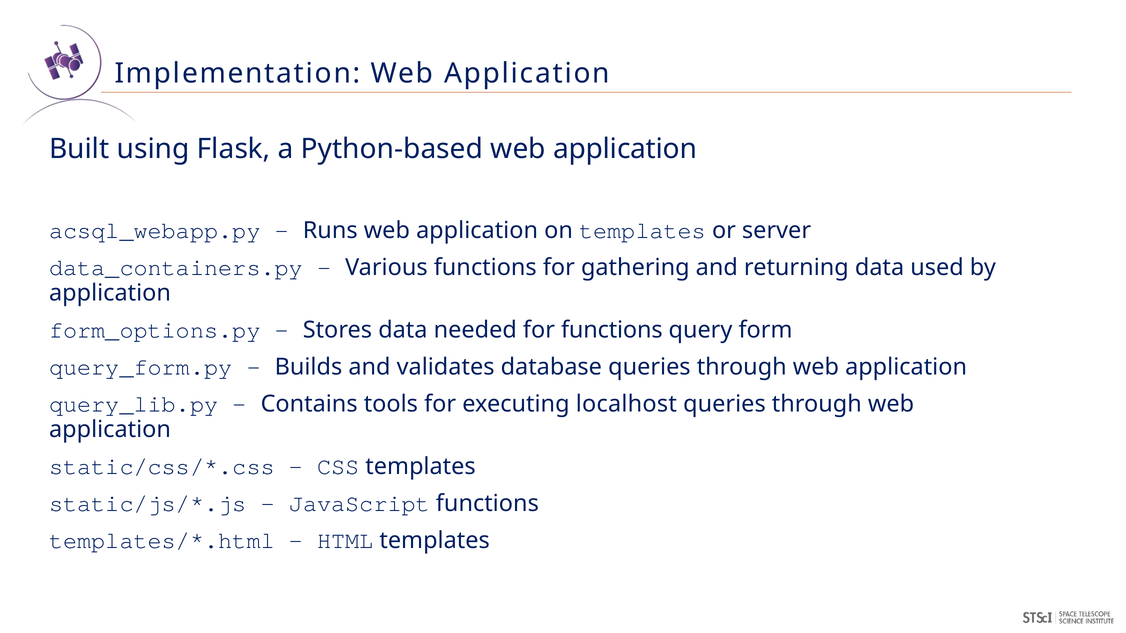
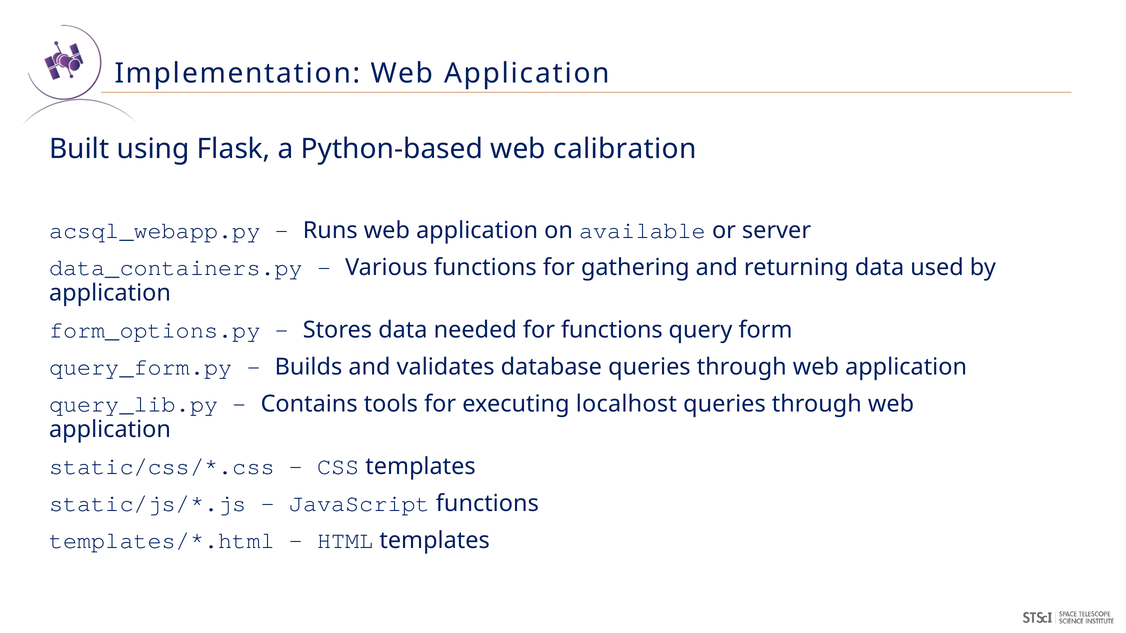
Python-based web application: application -> calibration (625, 149)
on templates: templates -> available (643, 231)
